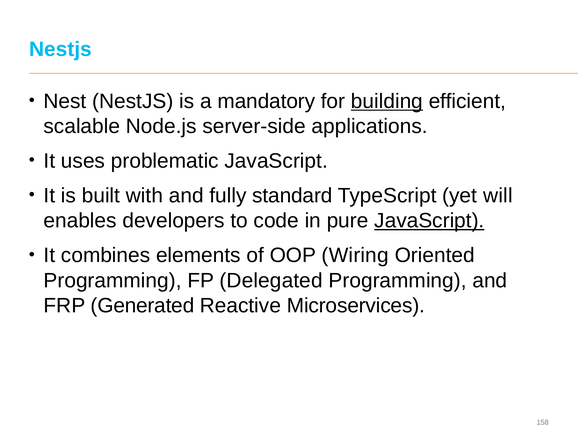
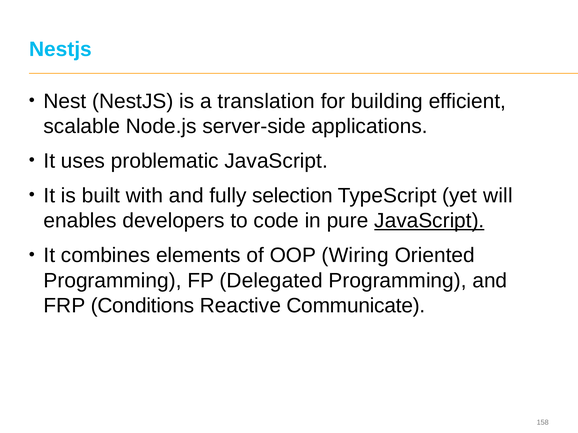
mandatory: mandatory -> translation (266, 101)
building underline: present -> none (387, 101)
standard: standard -> selection (292, 196)
Generated: Generated -> Conditions (142, 306)
Microservices: Microservices -> Communicate (356, 306)
